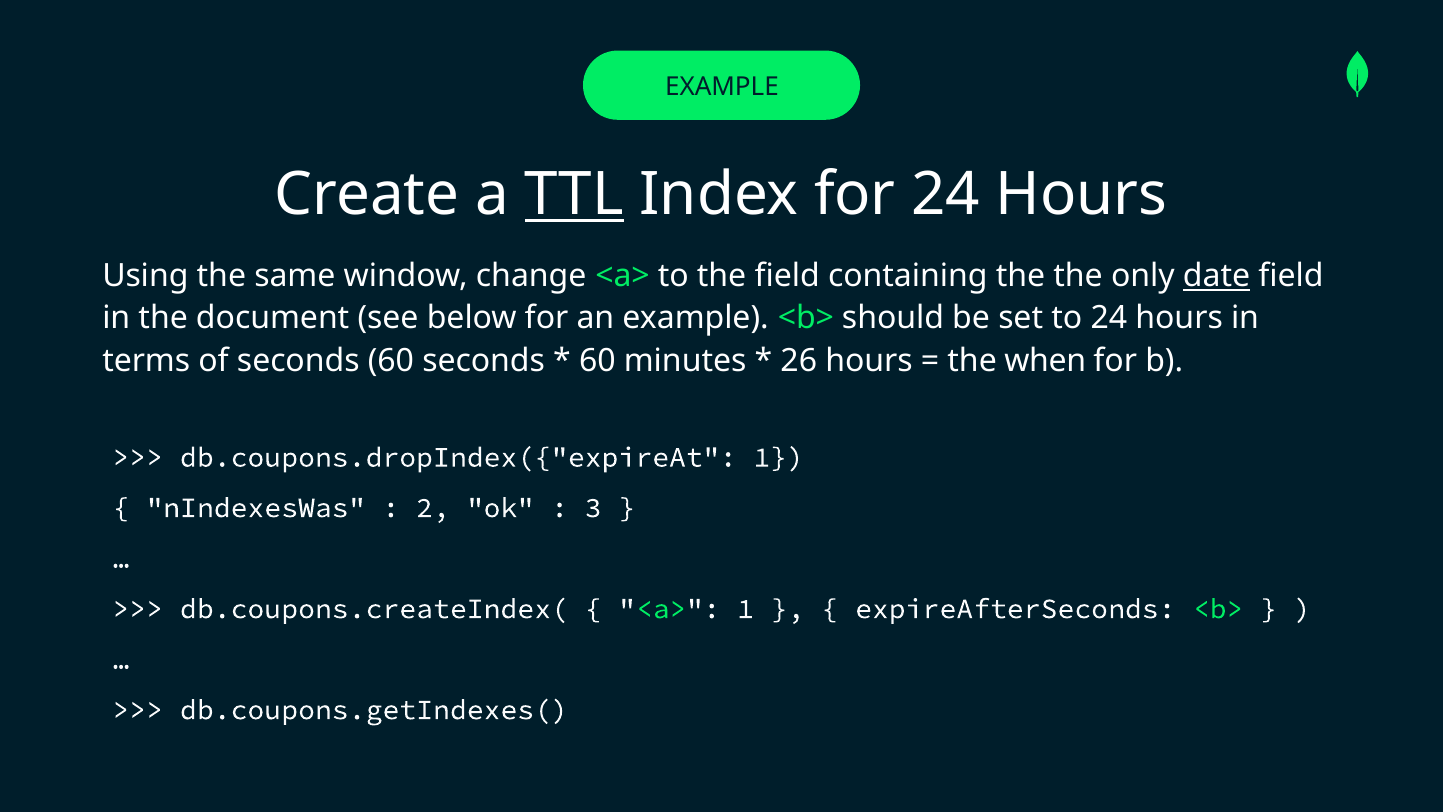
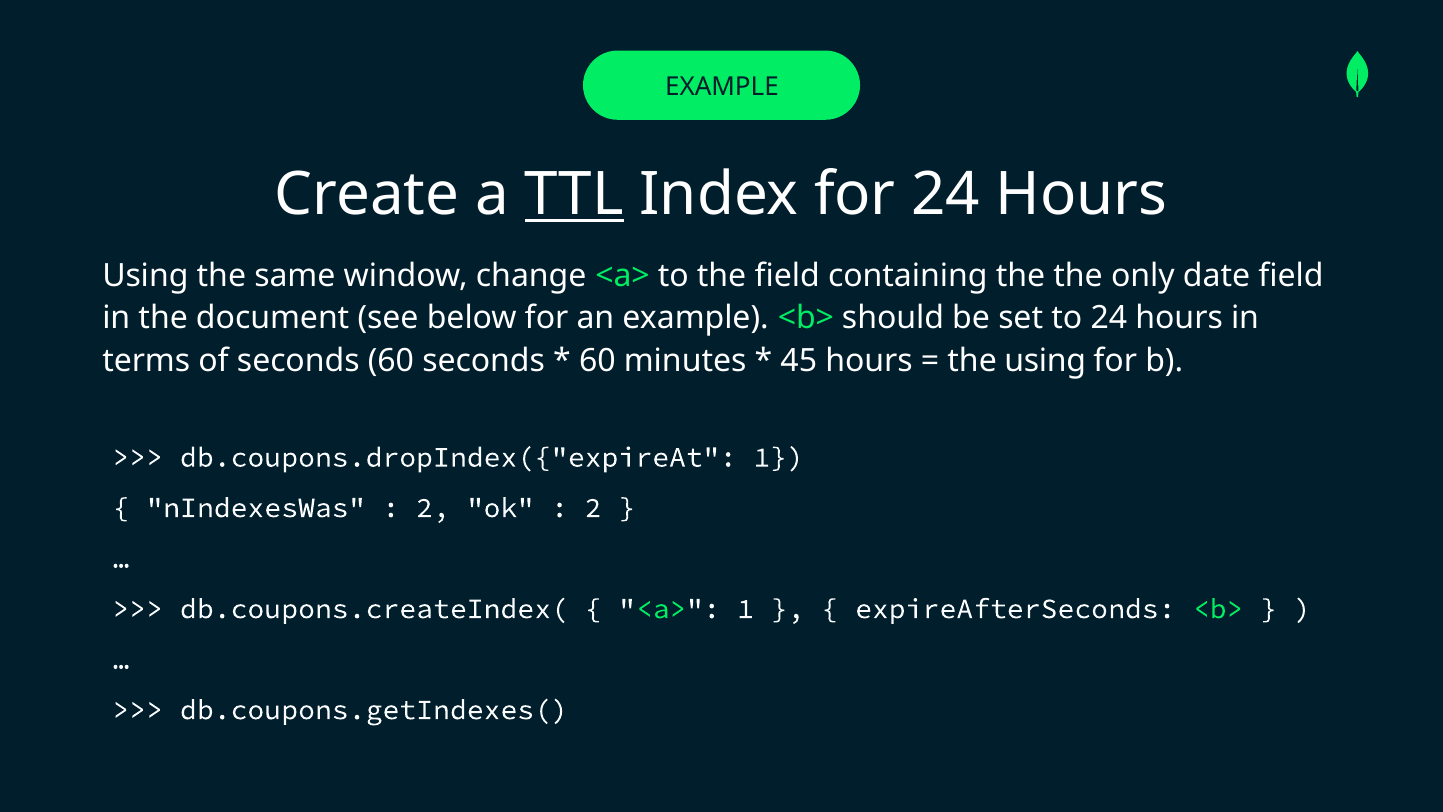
date underline: present -> none (1217, 276)
26: 26 -> 45 (799, 360)
the when: when -> using (1045, 360)
3: 3 -> 2 (593, 508)
